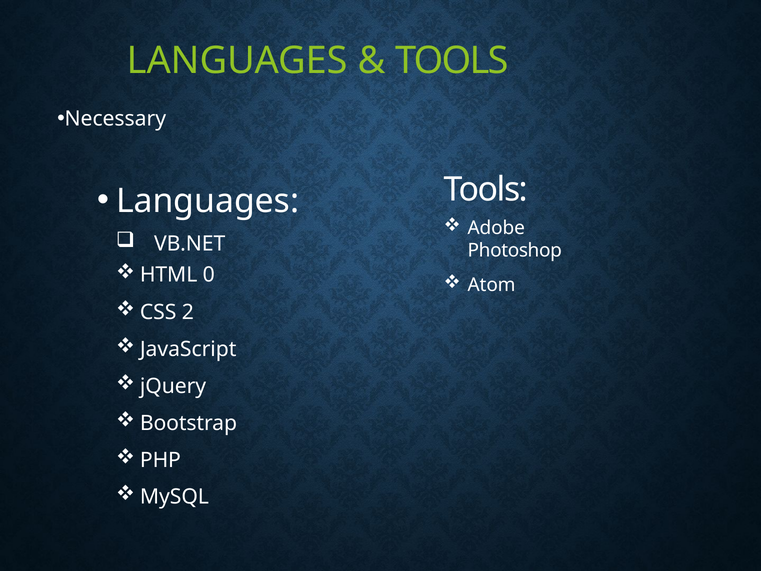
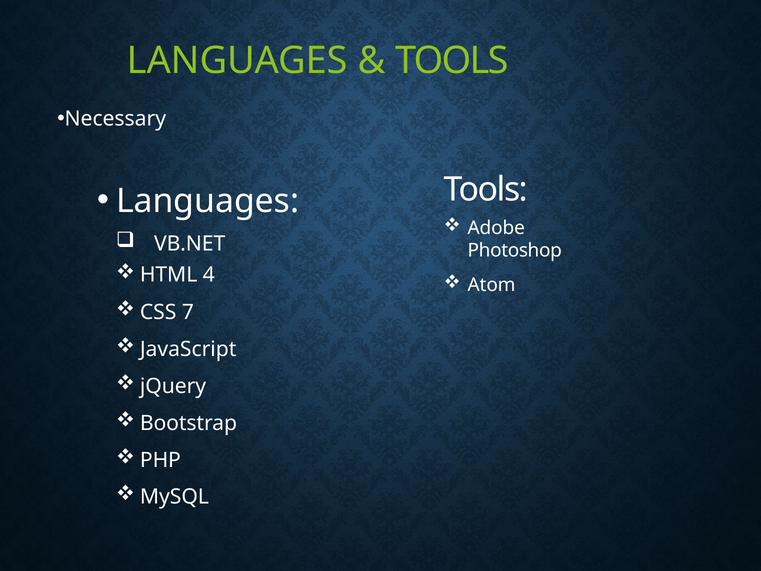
0: 0 -> 4 (209, 275)
2: 2 -> 7 (188, 312)
